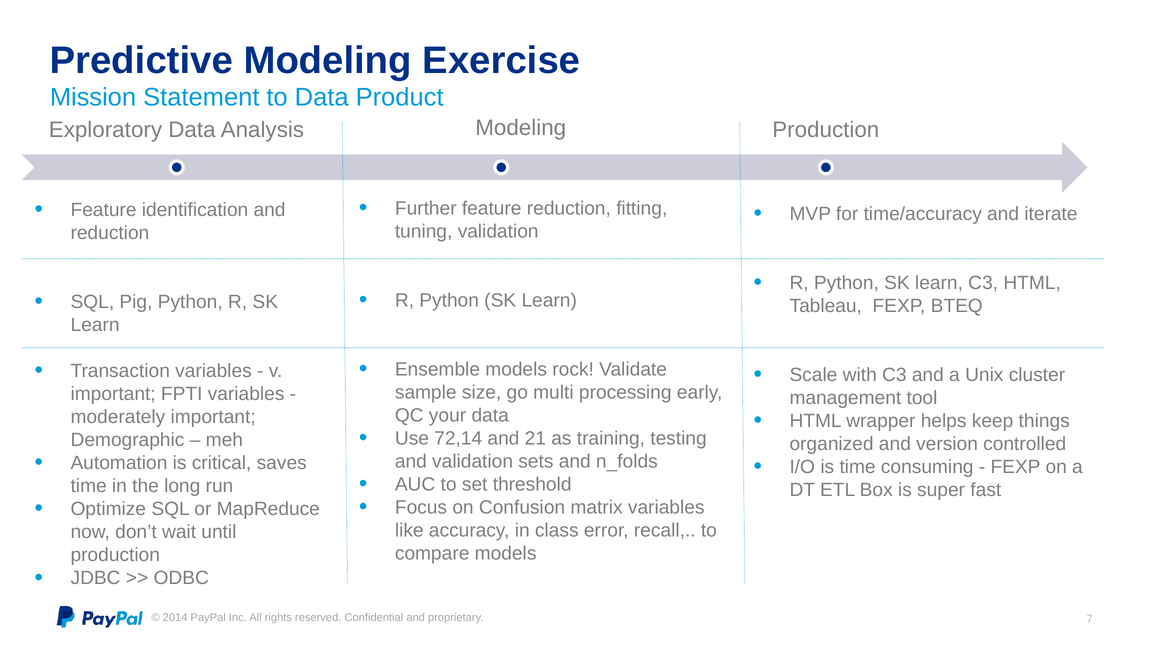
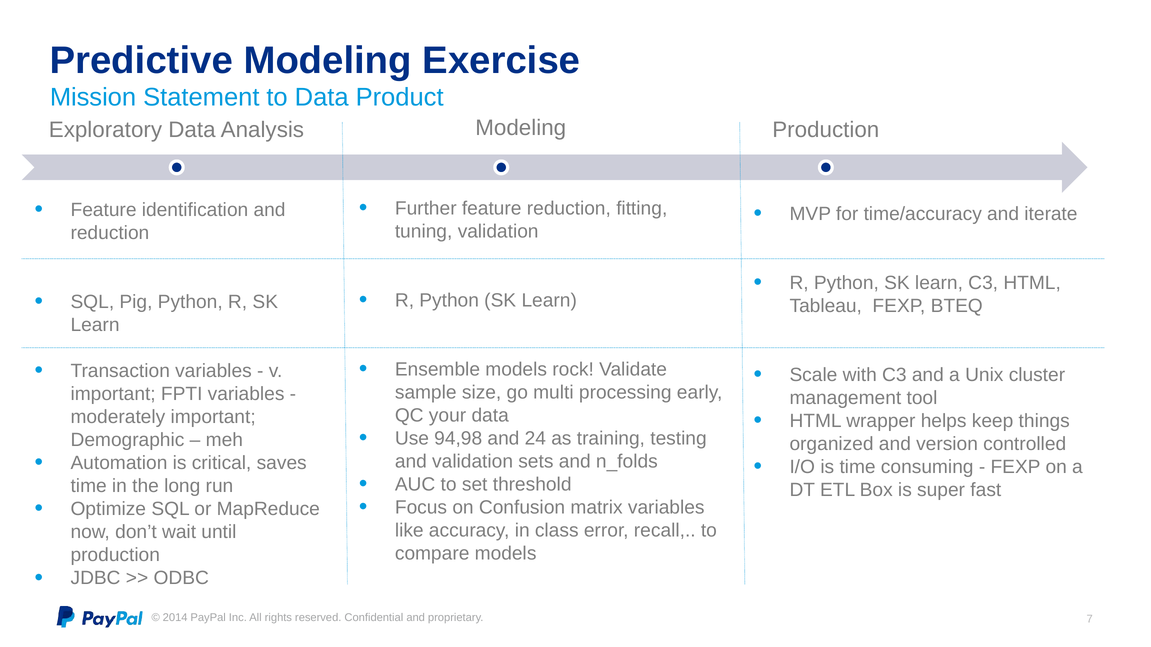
72,14: 72,14 -> 94,98 (458, 439)
21: 21 -> 24 (535, 439)
